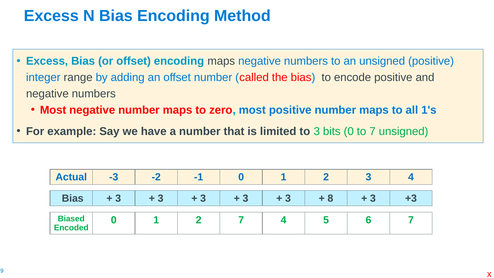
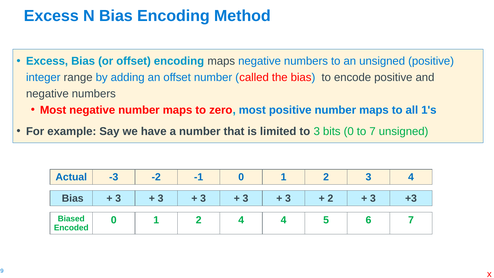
8: 8 -> 2 (330, 198)
2 7: 7 -> 4 (241, 220)
